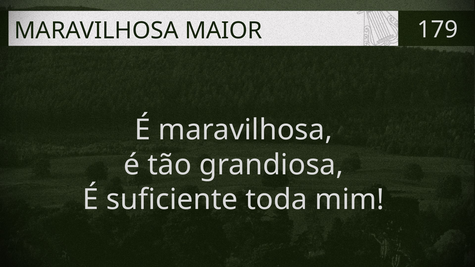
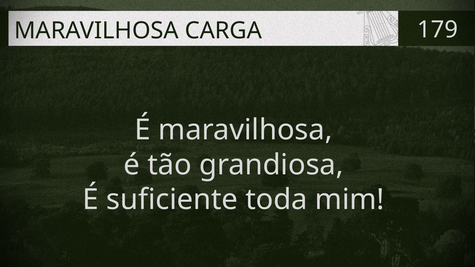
MAIOR: MAIOR -> CARGA (223, 31)
